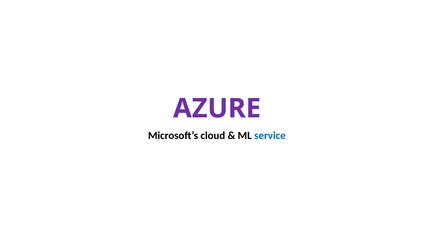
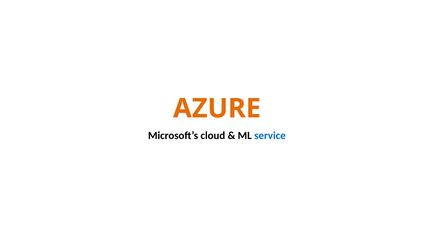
AZURE colour: purple -> orange (217, 108)
